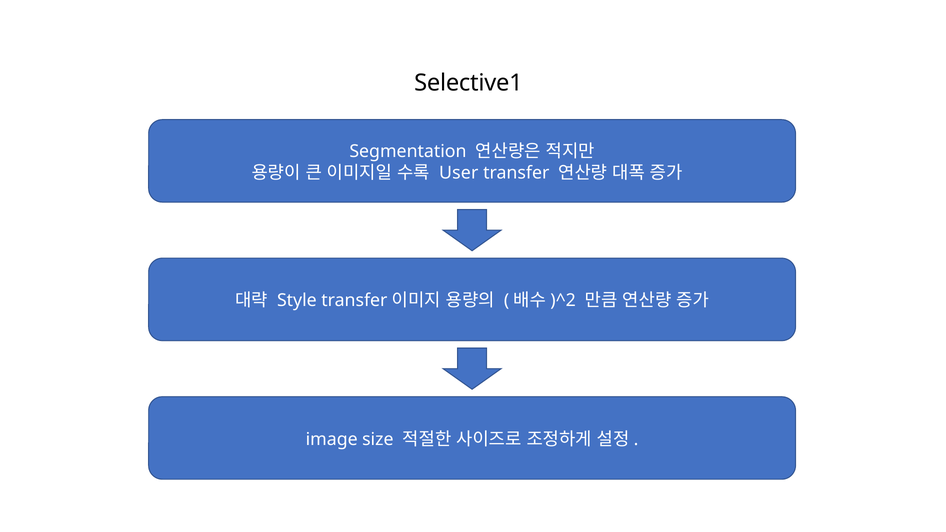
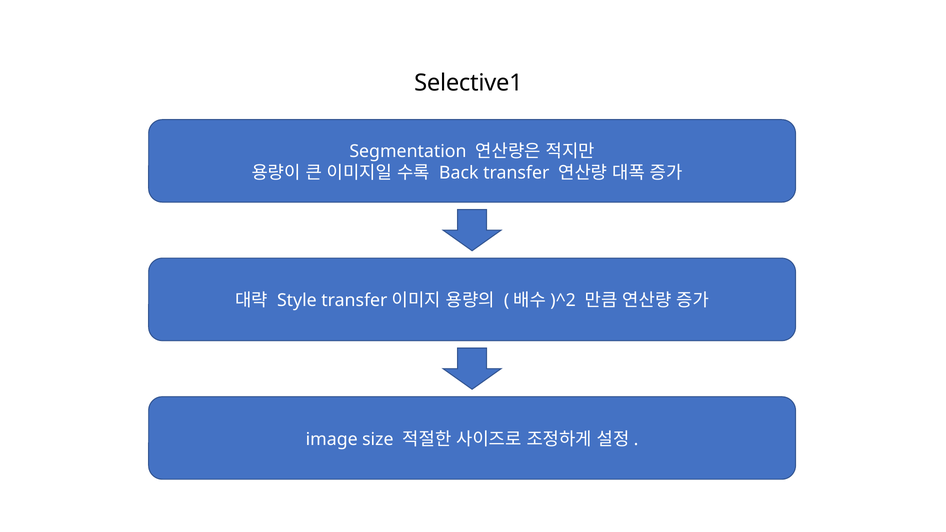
User: User -> Back (459, 173)
